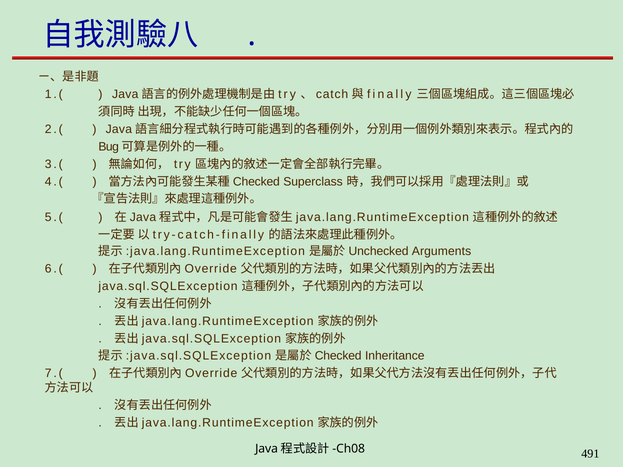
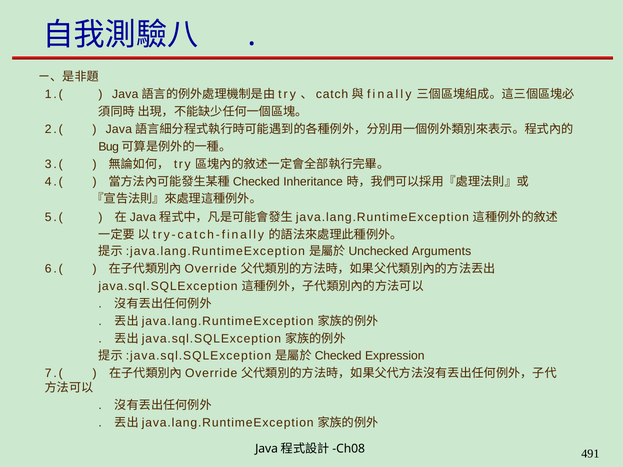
Superclass: Superclass -> Inheritance (313, 182)
Inheritance: Inheritance -> Expression (395, 356)
